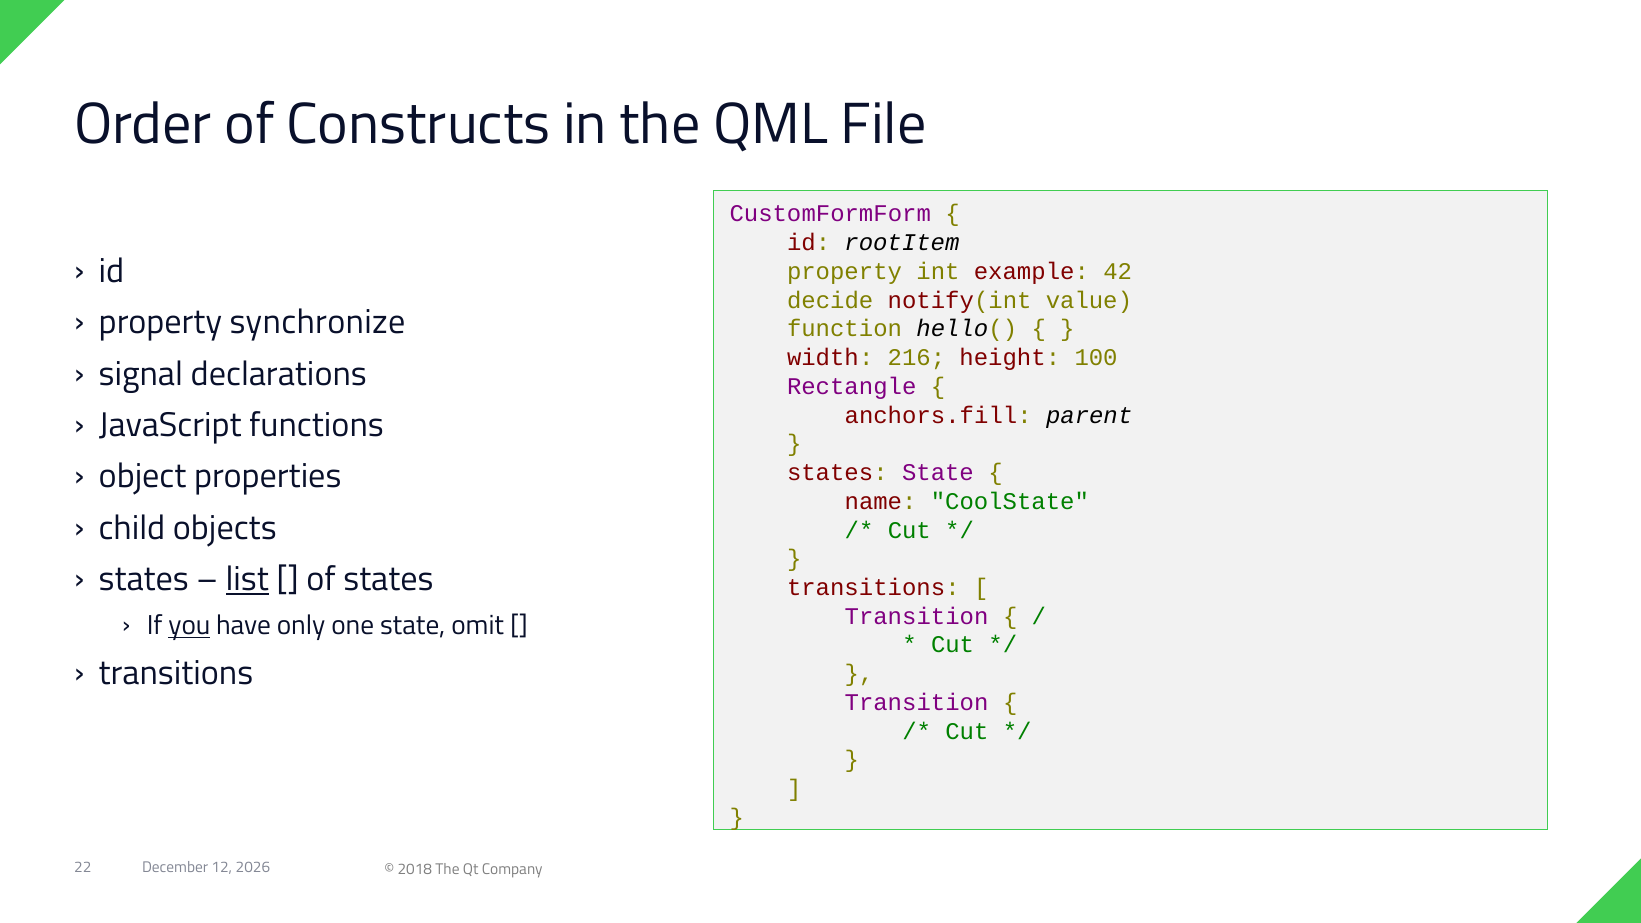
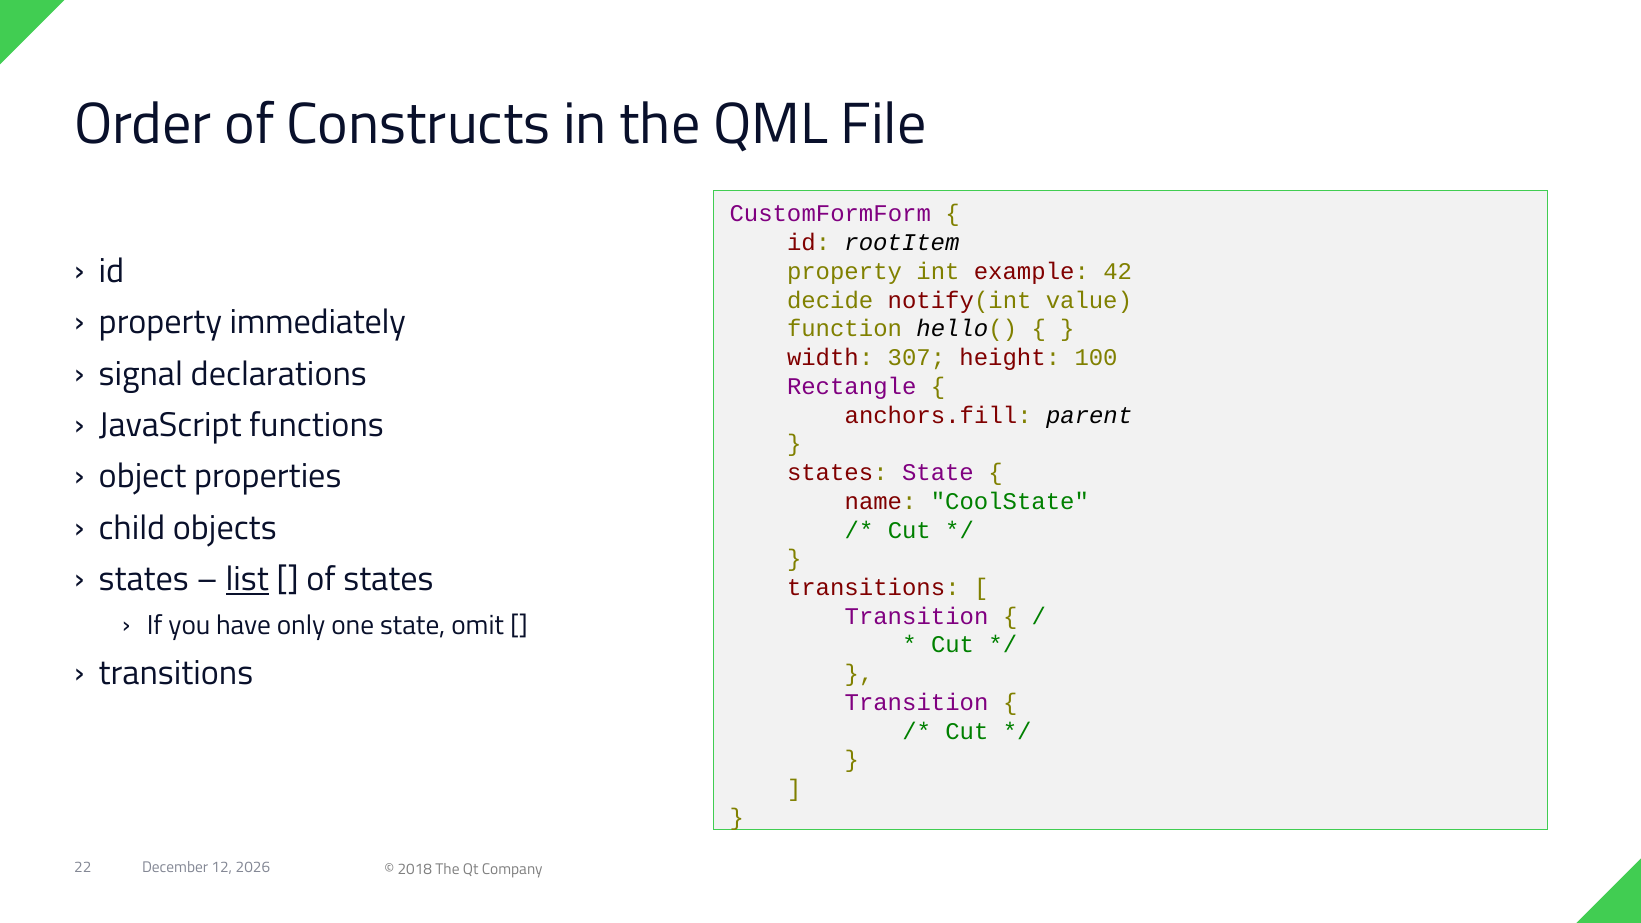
synchronize: synchronize -> immediately (318, 323)
216: 216 -> 307 (916, 358)
you underline: present -> none (189, 626)
